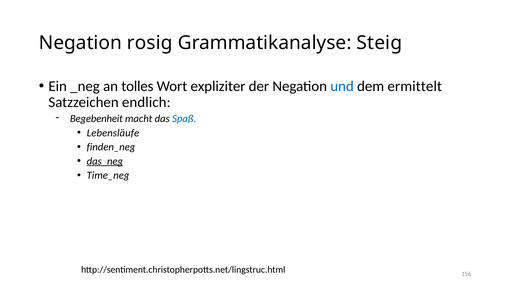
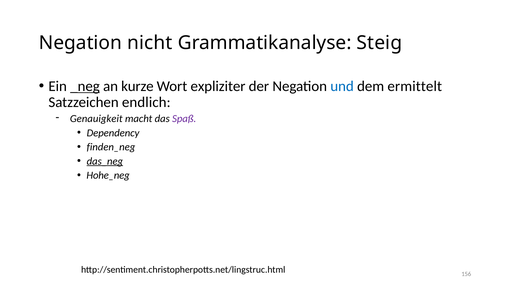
rosig: rosig -> nicht (150, 43)
_neg underline: none -> present (85, 86)
tolles: tolles -> kurze (137, 86)
Begebenheit: Begebenheit -> Genauigkeit (96, 119)
Spaß colour: blue -> purple (184, 119)
Lebensläufe: Lebensläufe -> Dependency (113, 133)
Time_neg: Time_neg -> Hohe_neg (108, 175)
